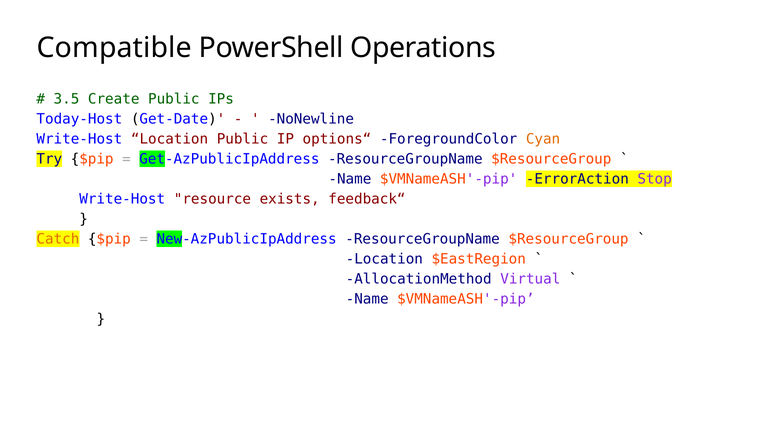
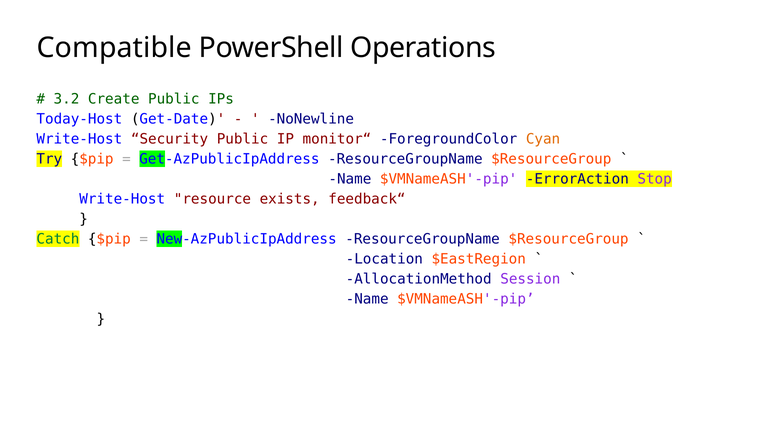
3.5: 3.5 -> 3.2 (66, 99)
Write-Host Location: Location -> Security (170, 139)
options“: options“ -> monitor“ (337, 139)
Catch colour: orange -> green (58, 239)
Virtual: Virtual -> Session (530, 279)
